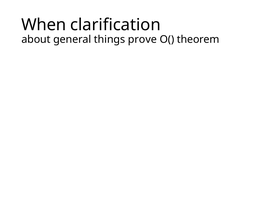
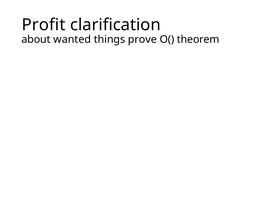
When: When -> Profit (44, 25)
general: general -> wanted (72, 39)
